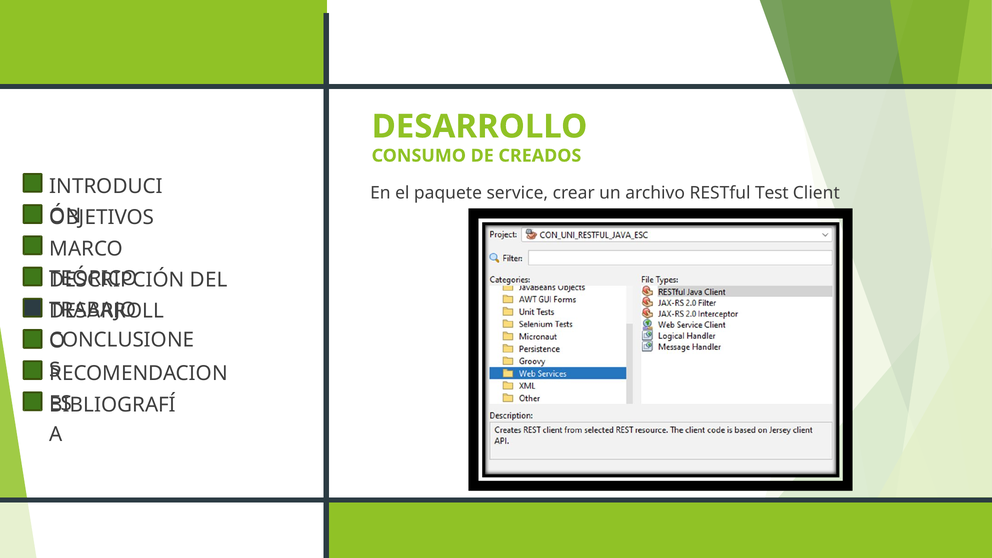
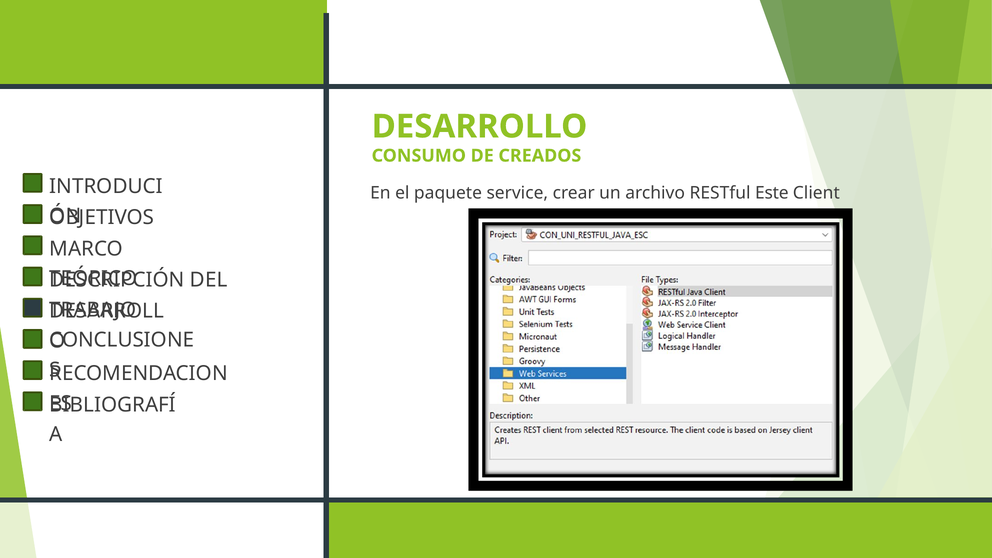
Test: Test -> Este (772, 193)
